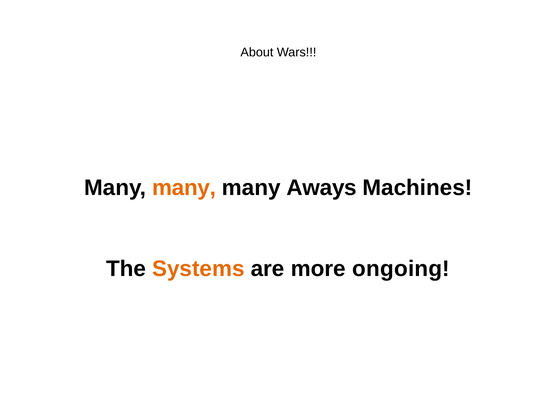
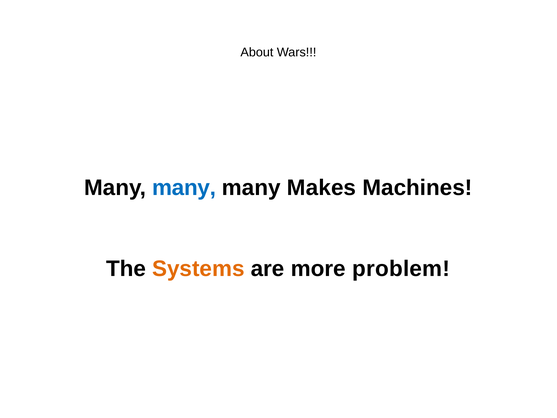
many colour: orange -> blue (184, 188)
Aways: Aways -> Makes (321, 188)
ongoing: ongoing -> problem (401, 268)
